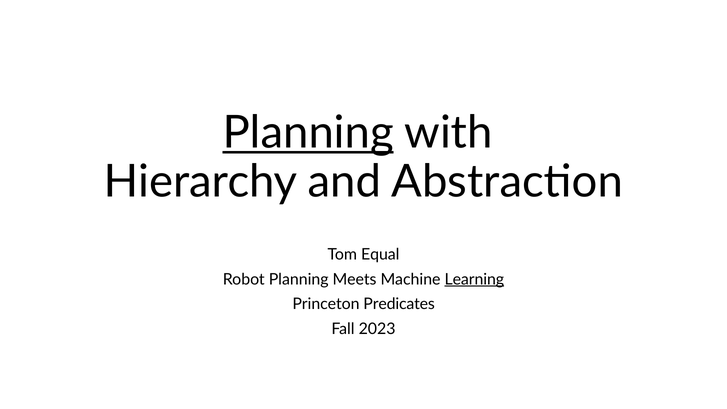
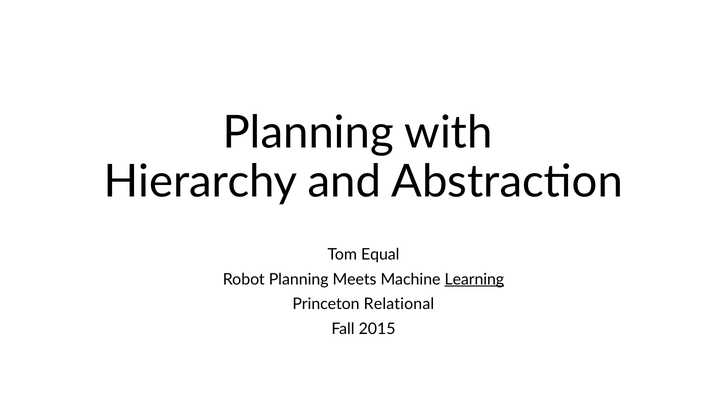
Planning underline: present -> none (308, 133)
Predicates: Predicates -> Relational (399, 304)
2023: 2023 -> 2015 (377, 329)
